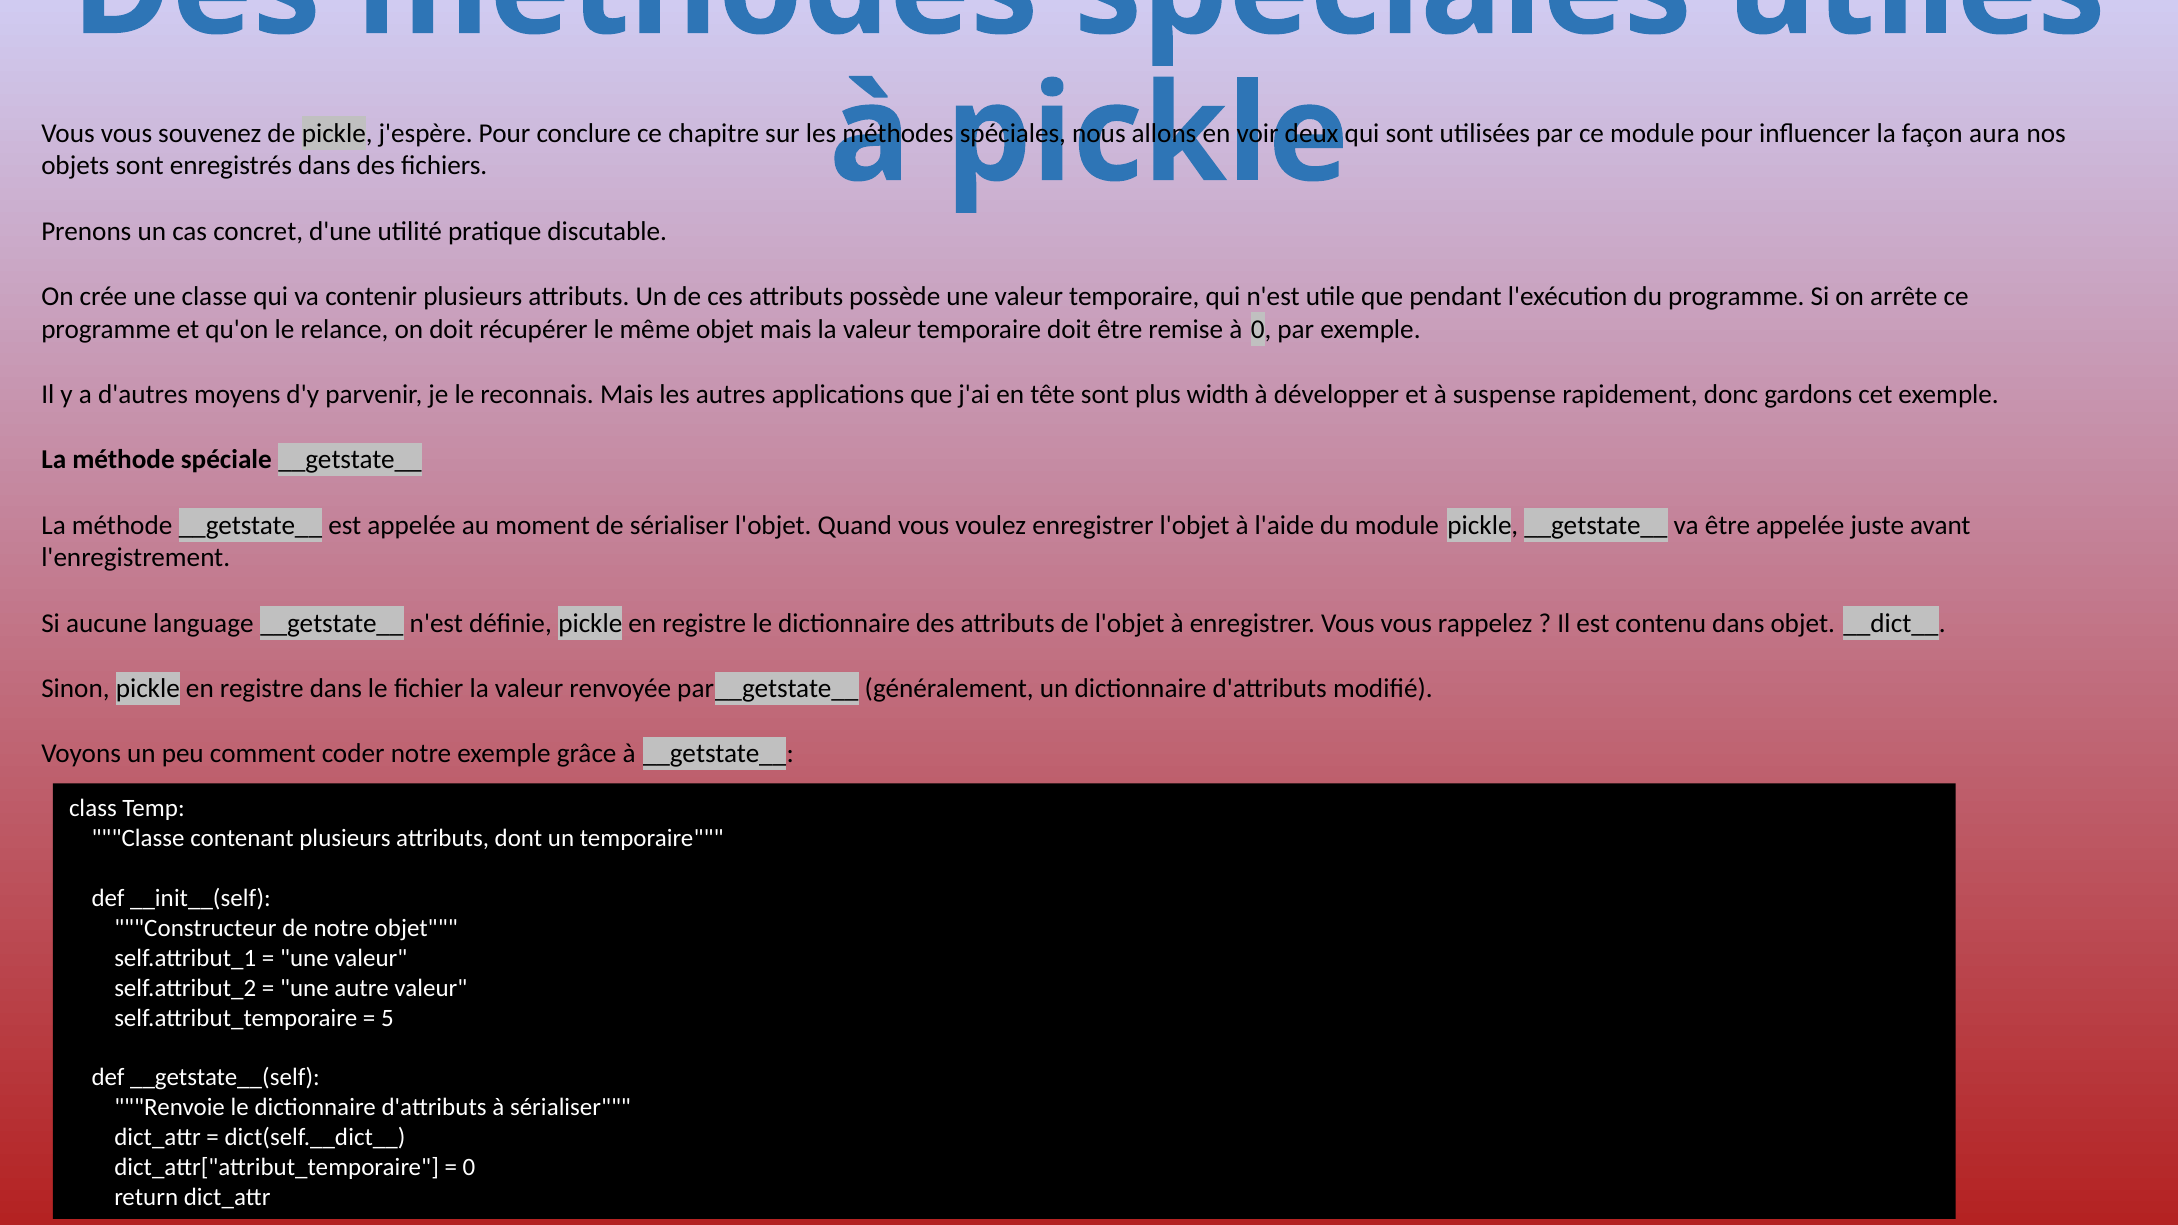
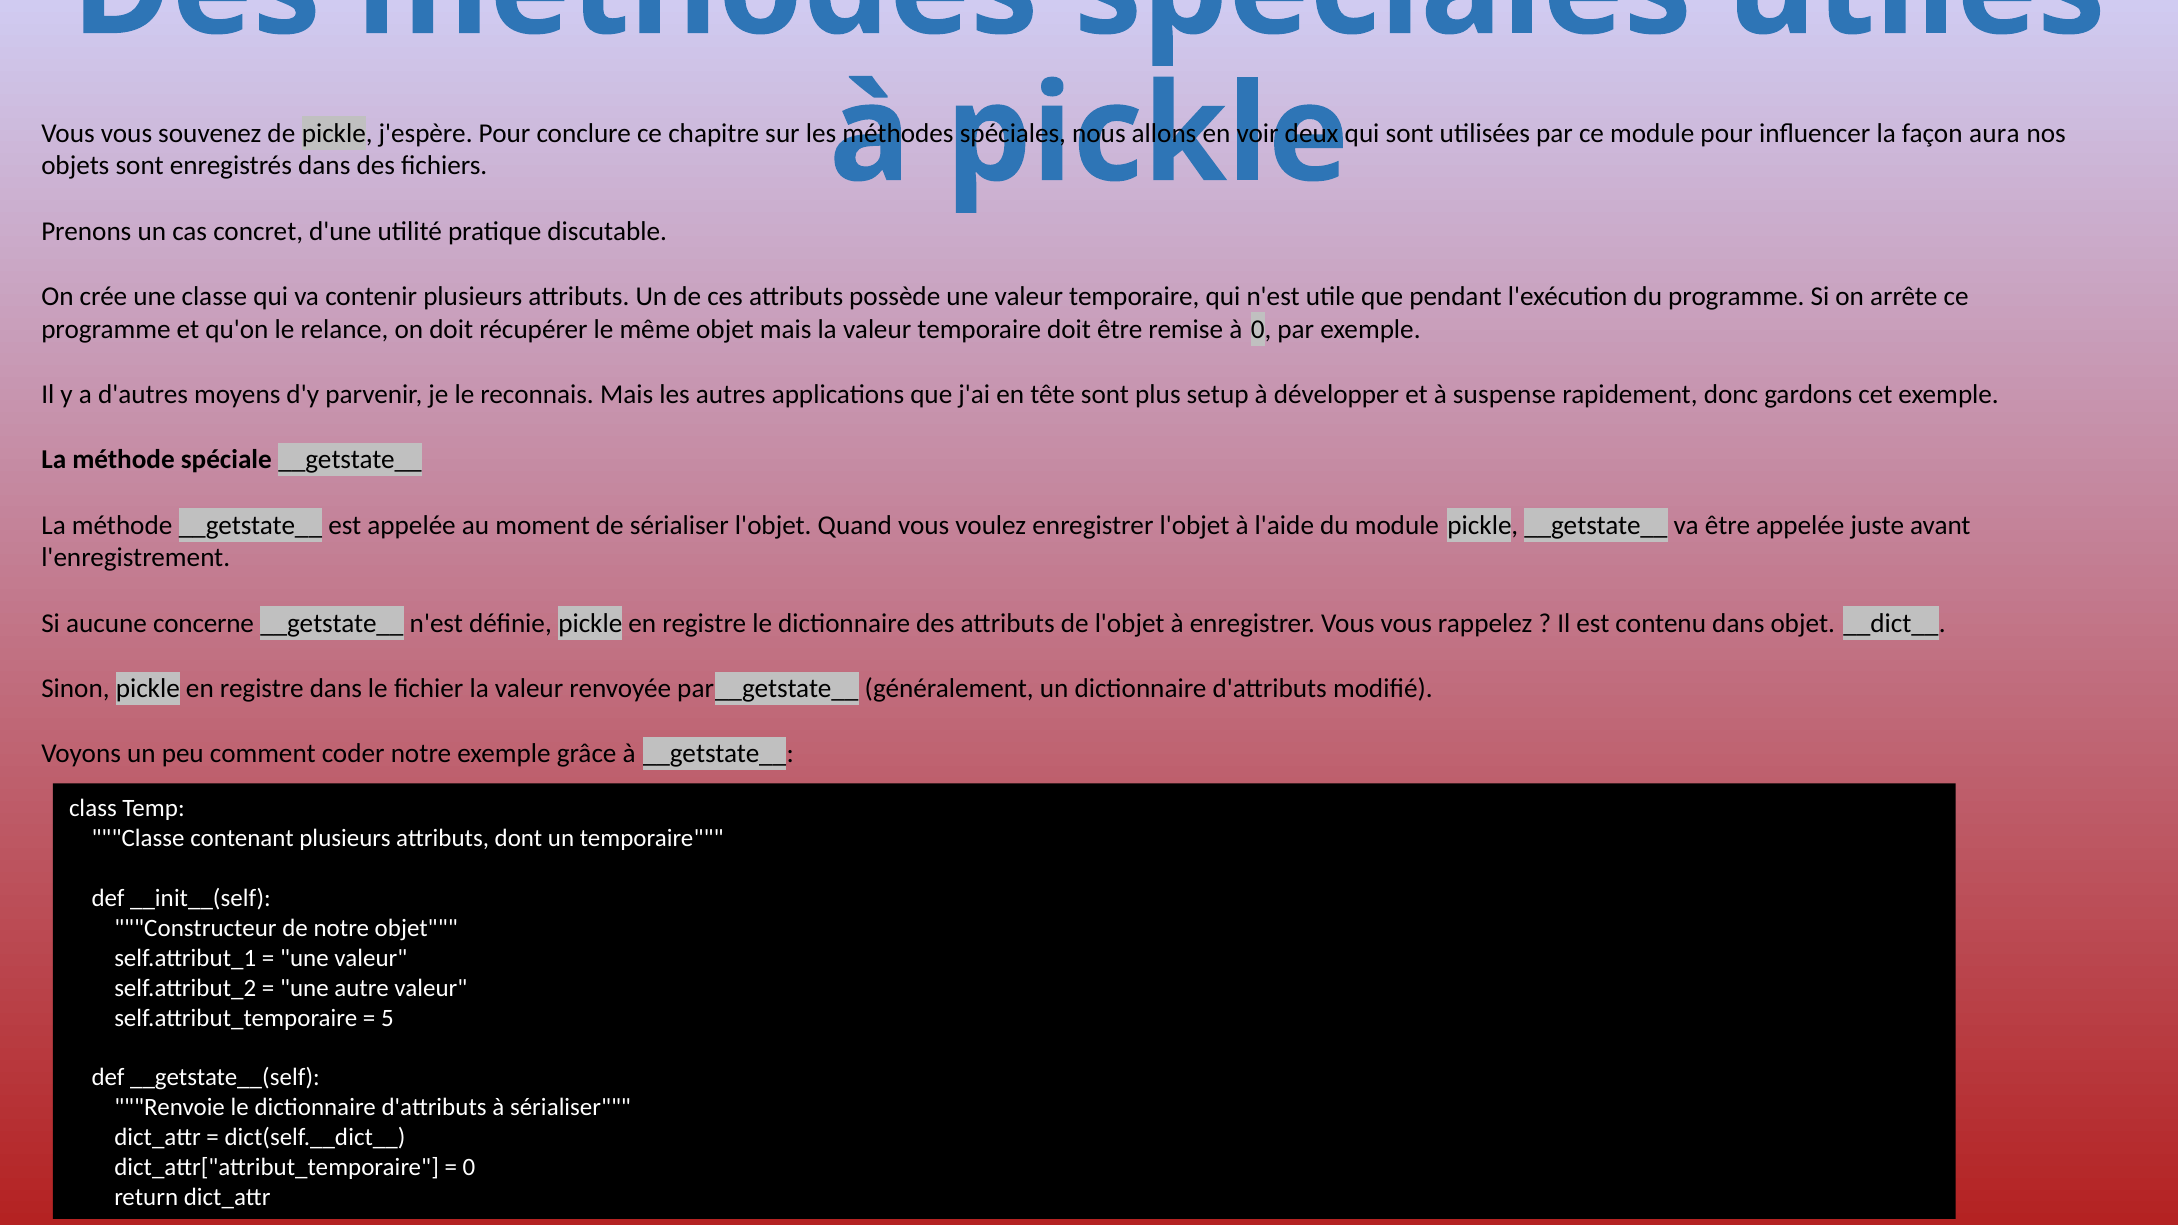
width: width -> setup (1218, 395)
language: language -> concerne (204, 623)
